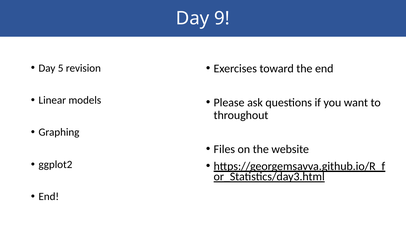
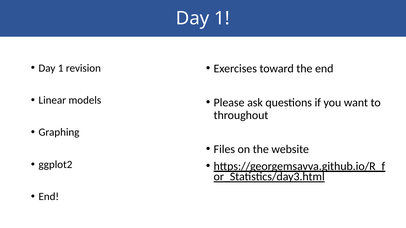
9: 9 -> 1 (222, 18)
5: 5 -> 1 (61, 68)
